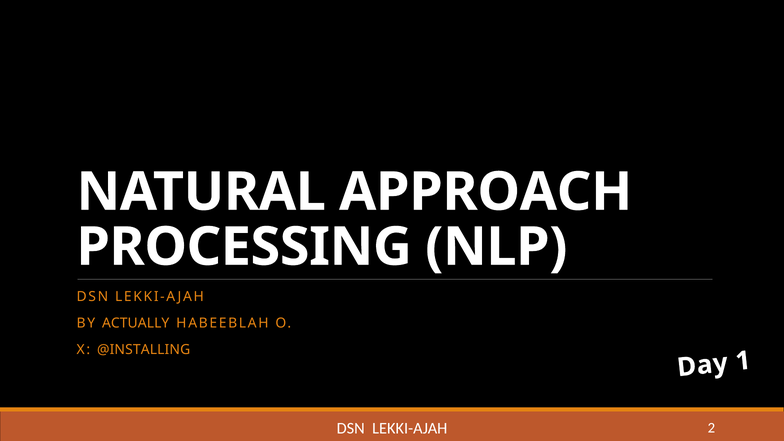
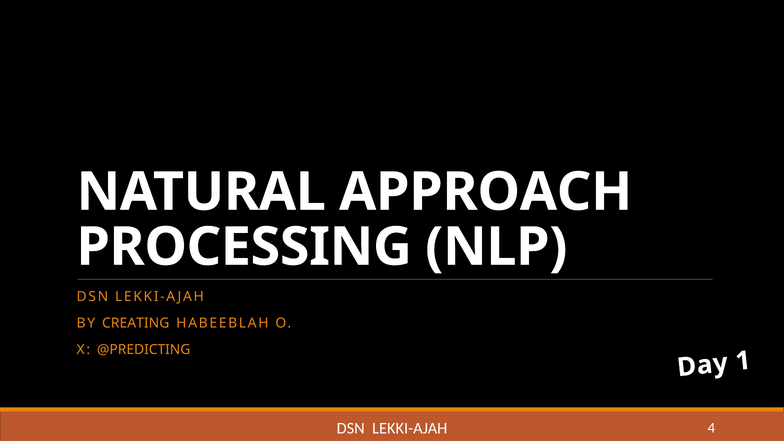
ACTUALLY: ACTUALLY -> CREATING (136, 323)
@INSTALLING: @INSTALLING -> @PREDICTING (144, 350)
2: 2 -> 4 (711, 428)
